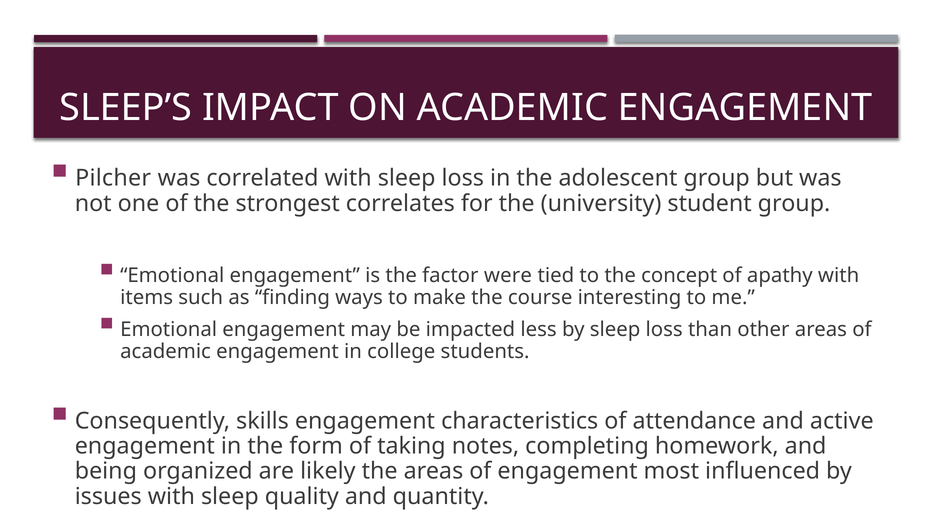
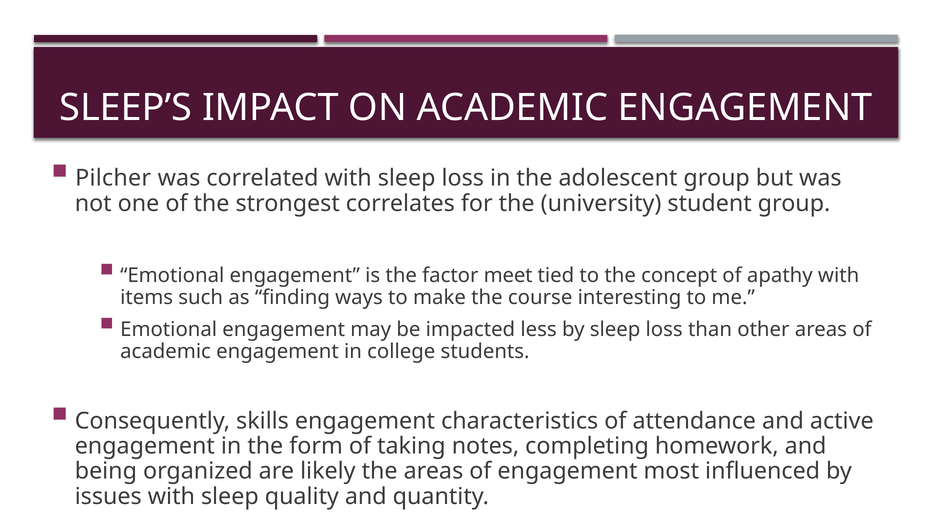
were: were -> meet (508, 276)
